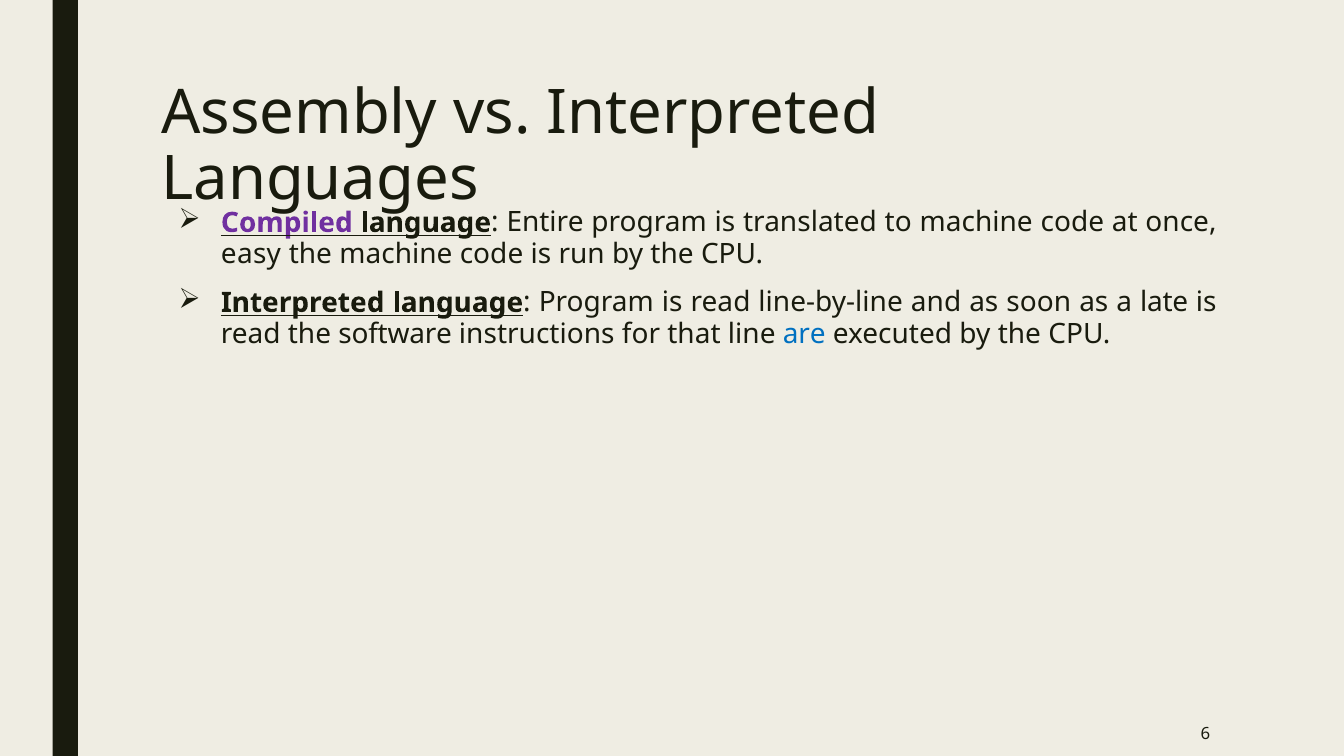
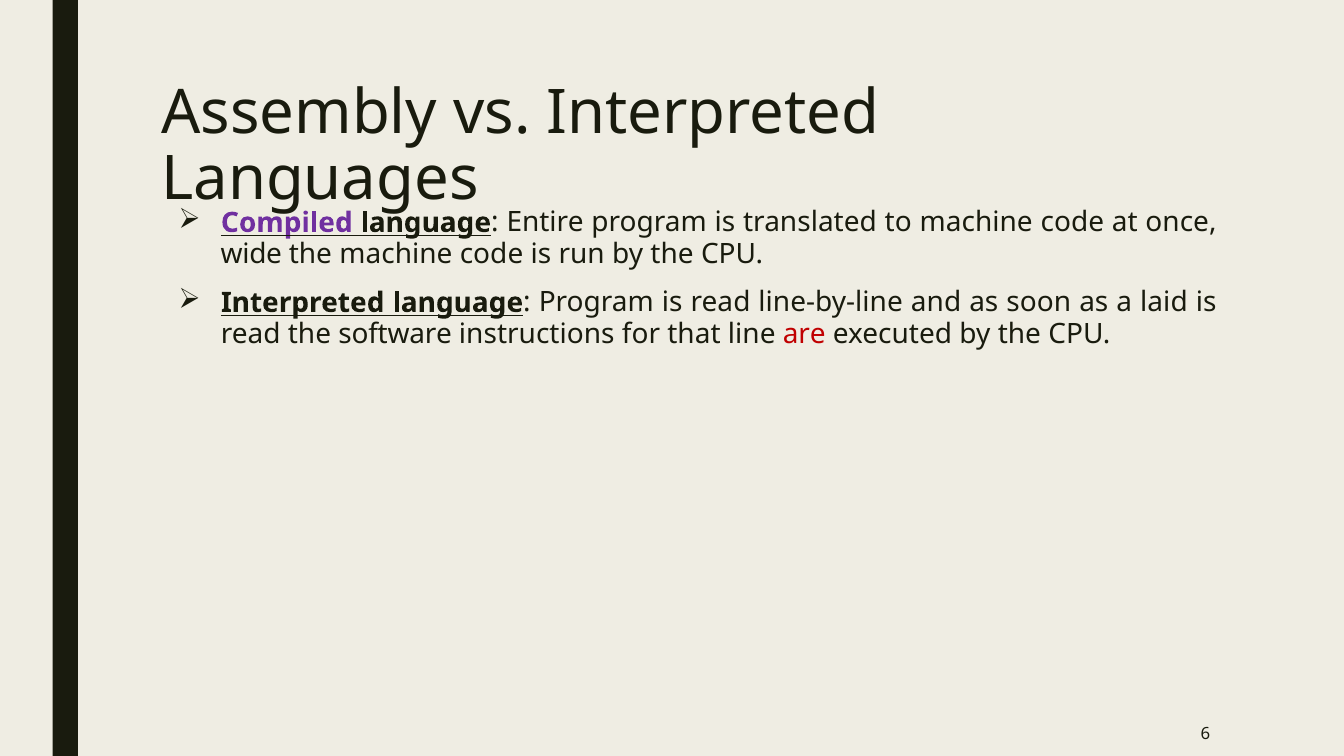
easy: easy -> wide (251, 254)
late: late -> laid (1164, 303)
are colour: blue -> red (804, 334)
